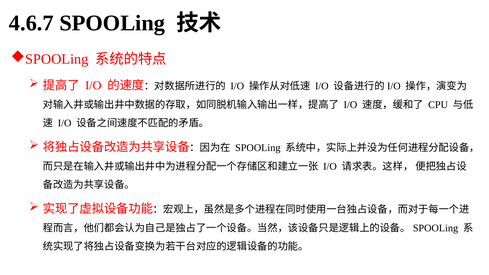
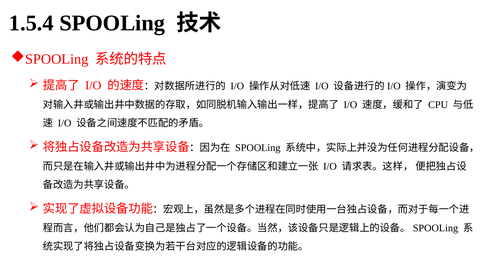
4.6.7: 4.6.7 -> 1.5.4 (31, 23)
